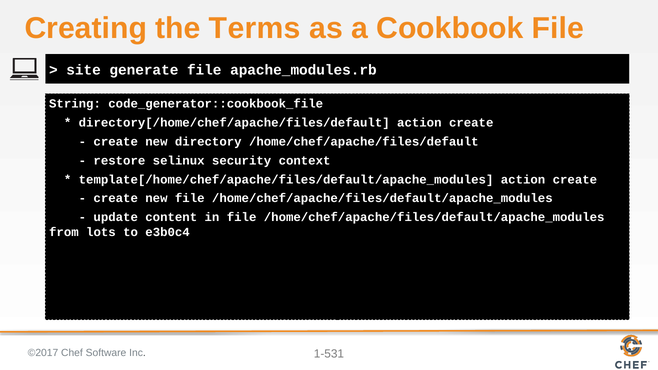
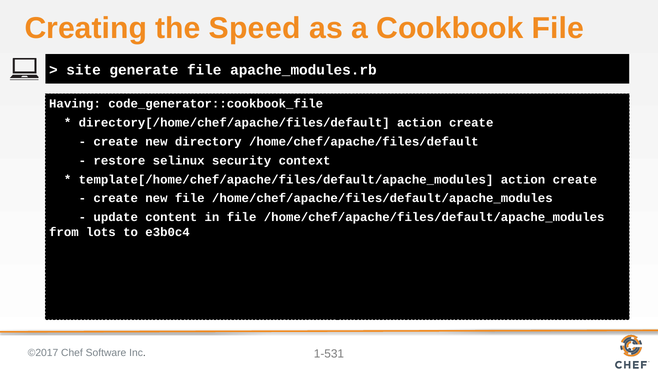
Terms: Terms -> Speed (255, 28)
String: String -> Having (75, 104)
